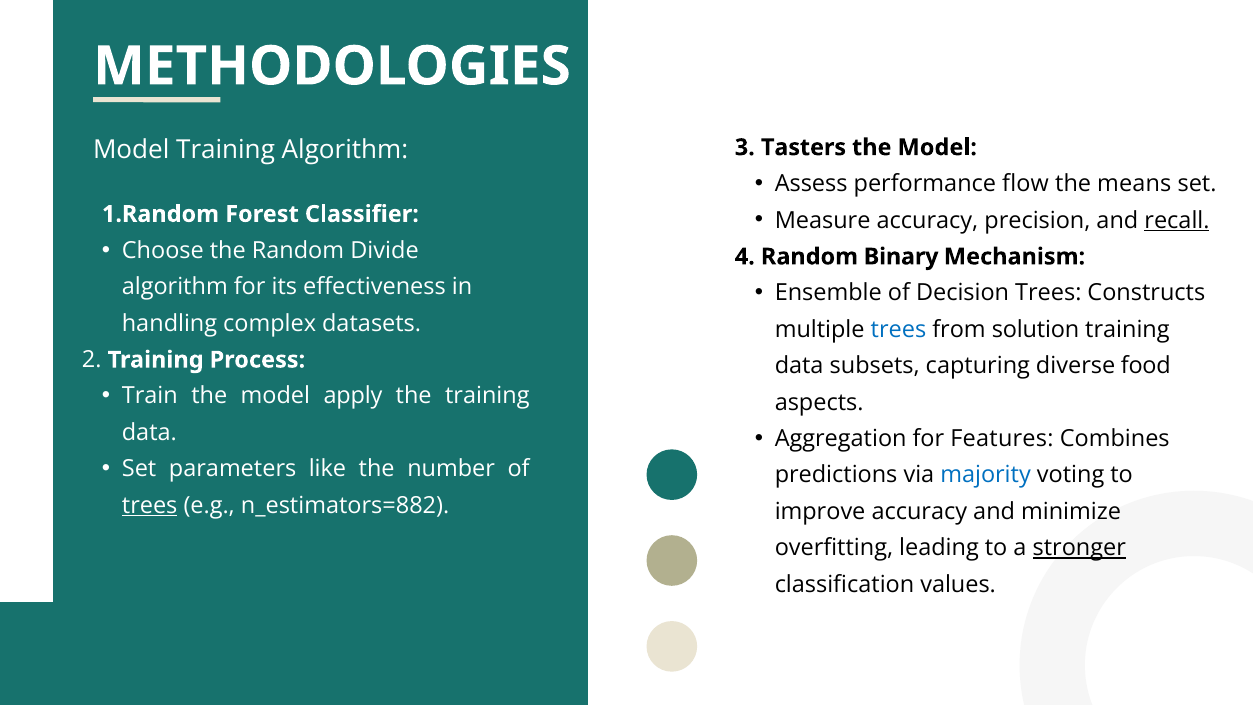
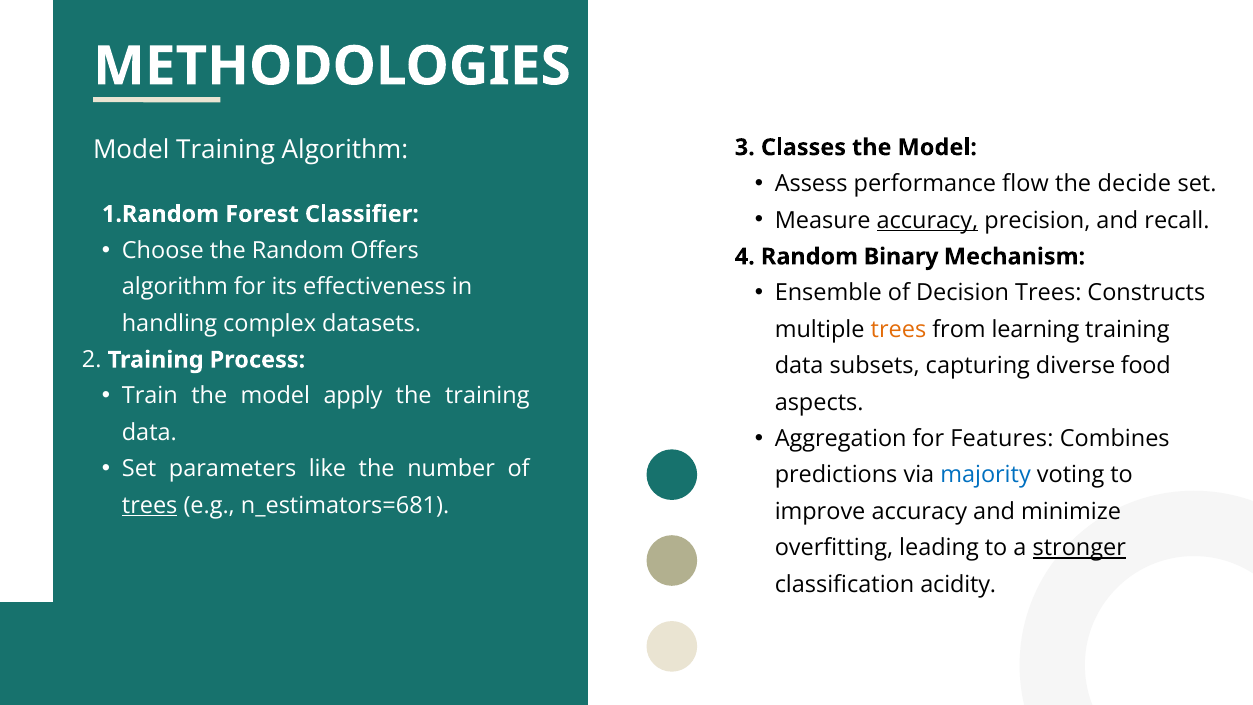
Tasters: Tasters -> Classes (803, 147)
means: means -> decide (1134, 184)
accuracy underline: none -> present (927, 220)
recall underline: present -> none (1177, 220)
Divide: Divide -> Offers (385, 250)
trees colour: blue -> orange (898, 329)
solution: solution -> learning (1036, 329)
n_estimators=882: n_estimators=882 -> n_estimators=681 (345, 505)
values: values -> acidity (958, 584)
